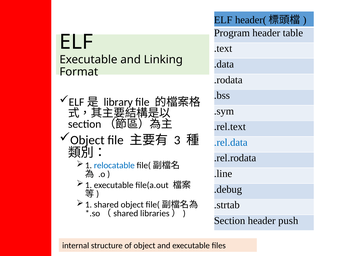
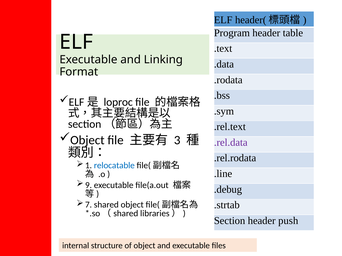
library: library -> loproc (118, 102)
.rel.data colour: blue -> purple (231, 143)
1: 1 -> 9 (89, 185)
1: 1 -> 7 (89, 205)
